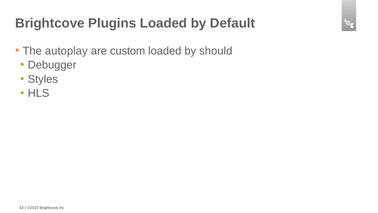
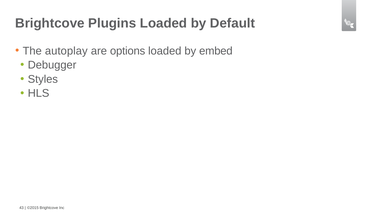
custom: custom -> options (128, 51)
should: should -> embed (216, 51)
